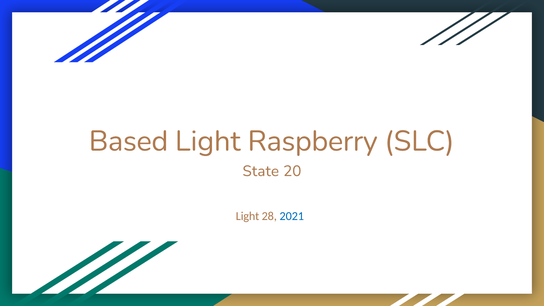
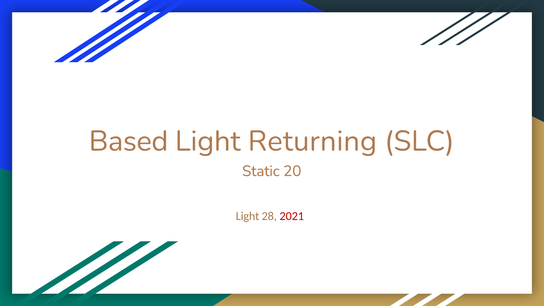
Raspberry: Raspberry -> Returning (312, 141)
State: State -> Static (261, 171)
2021 colour: blue -> red (292, 216)
